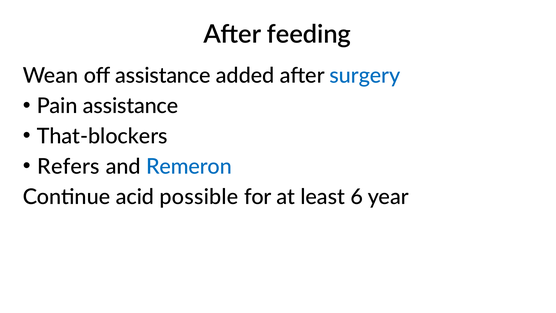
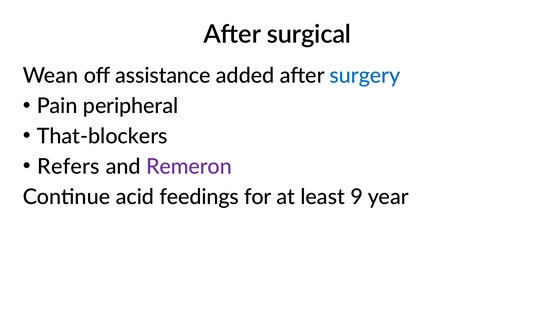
feeding: feeding -> surgical (309, 34)
Pain assistance: assistance -> peripheral (131, 106)
Remeron colour: blue -> purple (189, 167)
possible: possible -> feedings (199, 197)
6: 6 -> 9 (357, 197)
